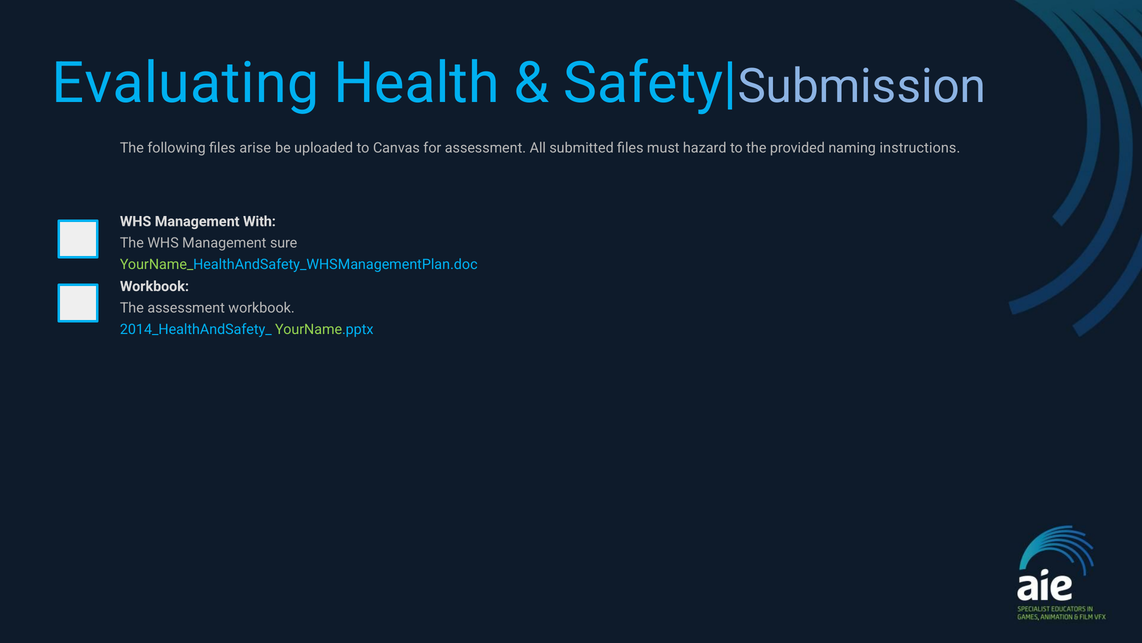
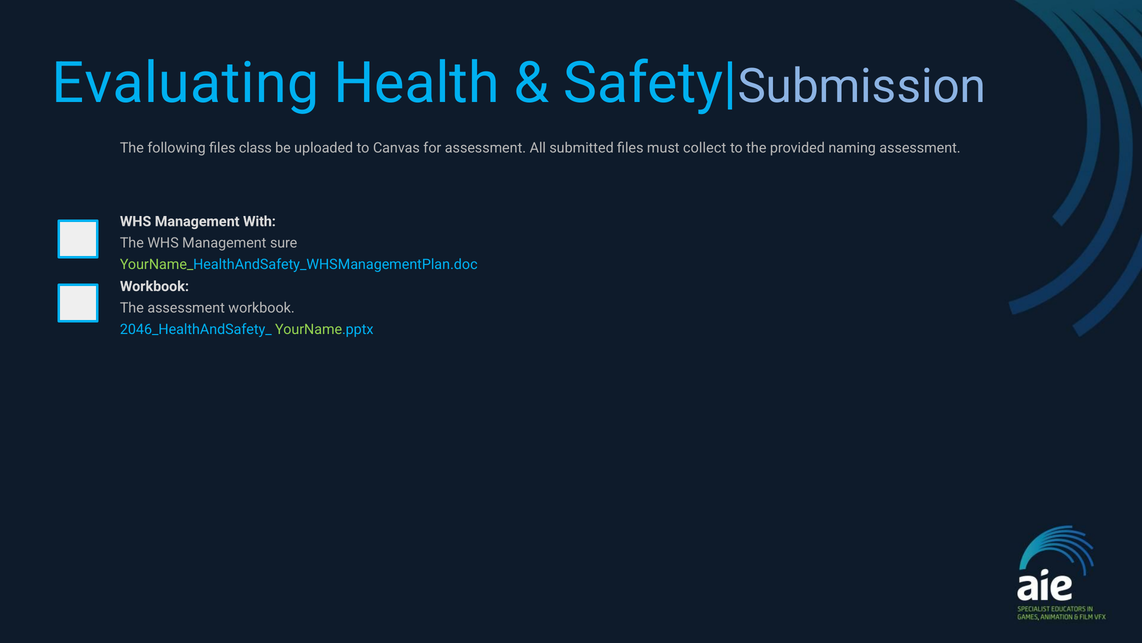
arise: arise -> class (255, 148)
hazard: hazard -> collect (705, 148)
naming instructions: instructions -> assessment (920, 148)
2014_HealthAndSafety_: 2014_HealthAndSafety_ -> 2046_HealthAndSafety_ (196, 329)
